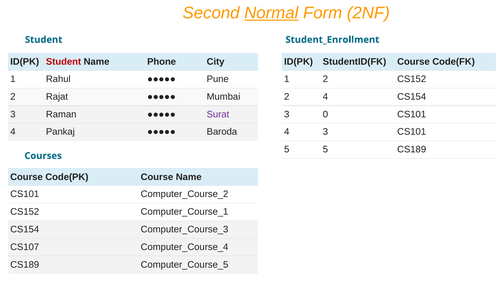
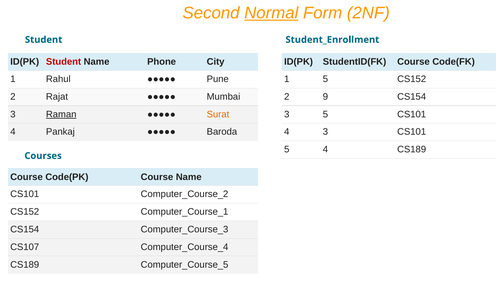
1 2: 2 -> 5 (325, 79)
2 4: 4 -> 9 (325, 97)
Raman underline: none -> present (61, 114)
Surat colour: purple -> orange (218, 114)
3 0: 0 -> 5 (325, 114)
5 5: 5 -> 4 (325, 150)
